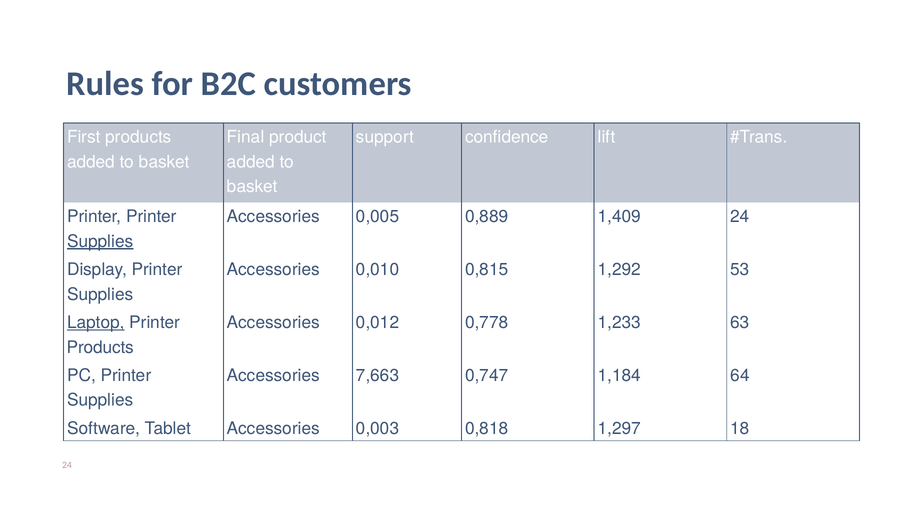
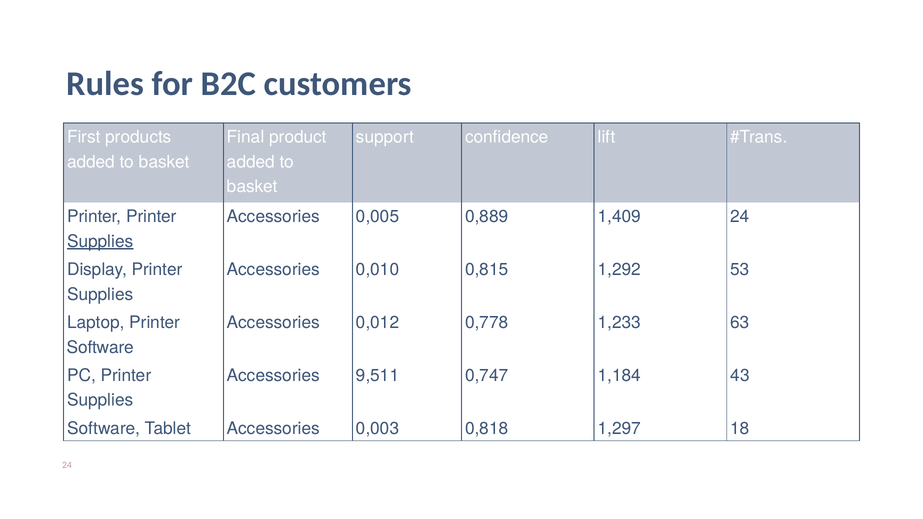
Laptop underline: present -> none (96, 323)
Products: Products -> Software (100, 347)
7,663: 7,663 -> 9,511 (378, 376)
64: 64 -> 43 (740, 376)
